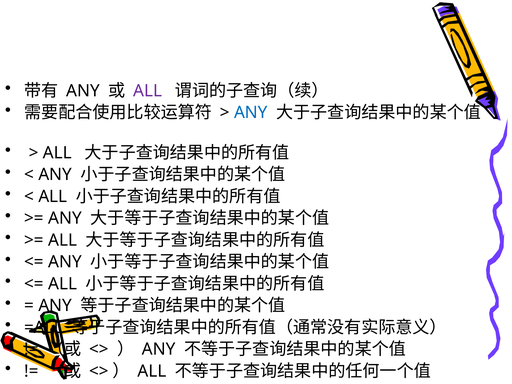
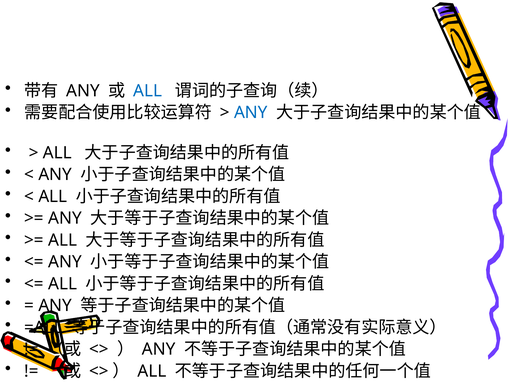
ALL colour: purple -> blue (148, 91)
